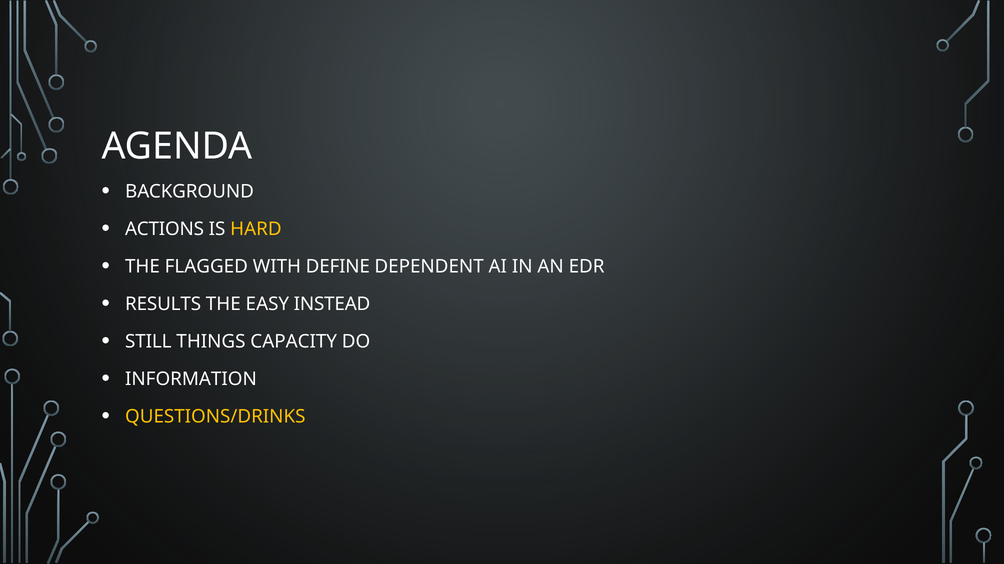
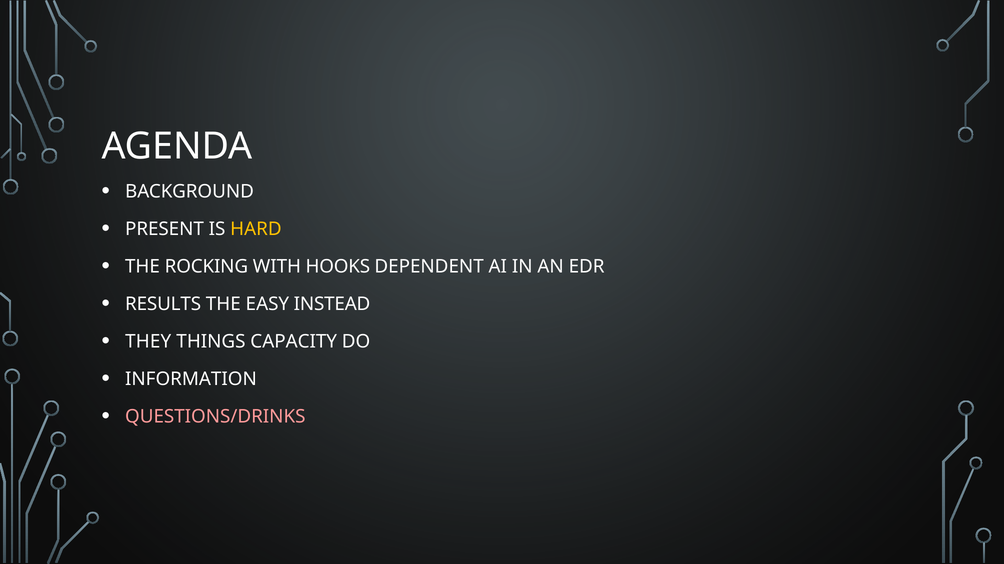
ACTIONS: ACTIONS -> PRESENT (164, 229)
FLAGGED: FLAGGED -> ROCKING (206, 267)
DEFINE: DEFINE -> HOOKS (338, 267)
STILL: STILL -> THEY (148, 342)
QUESTIONS/DRINKS colour: yellow -> pink (215, 417)
